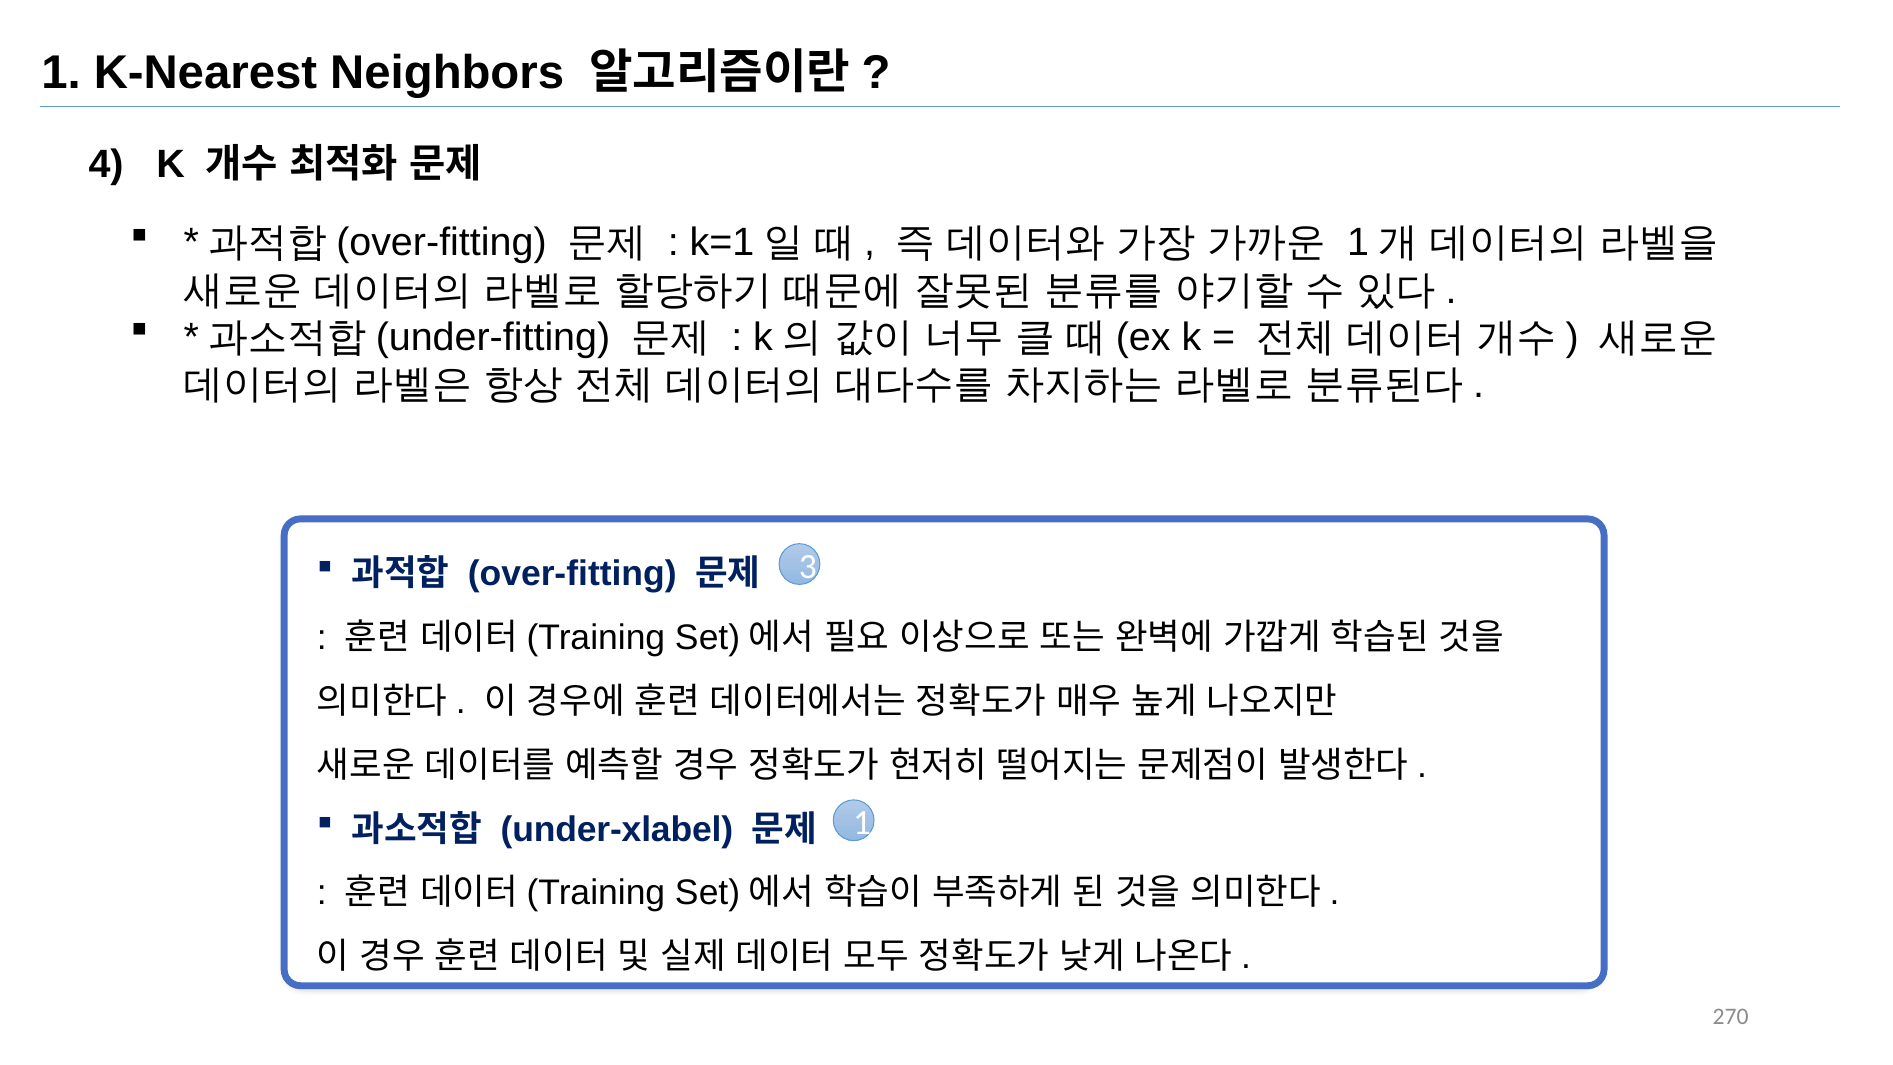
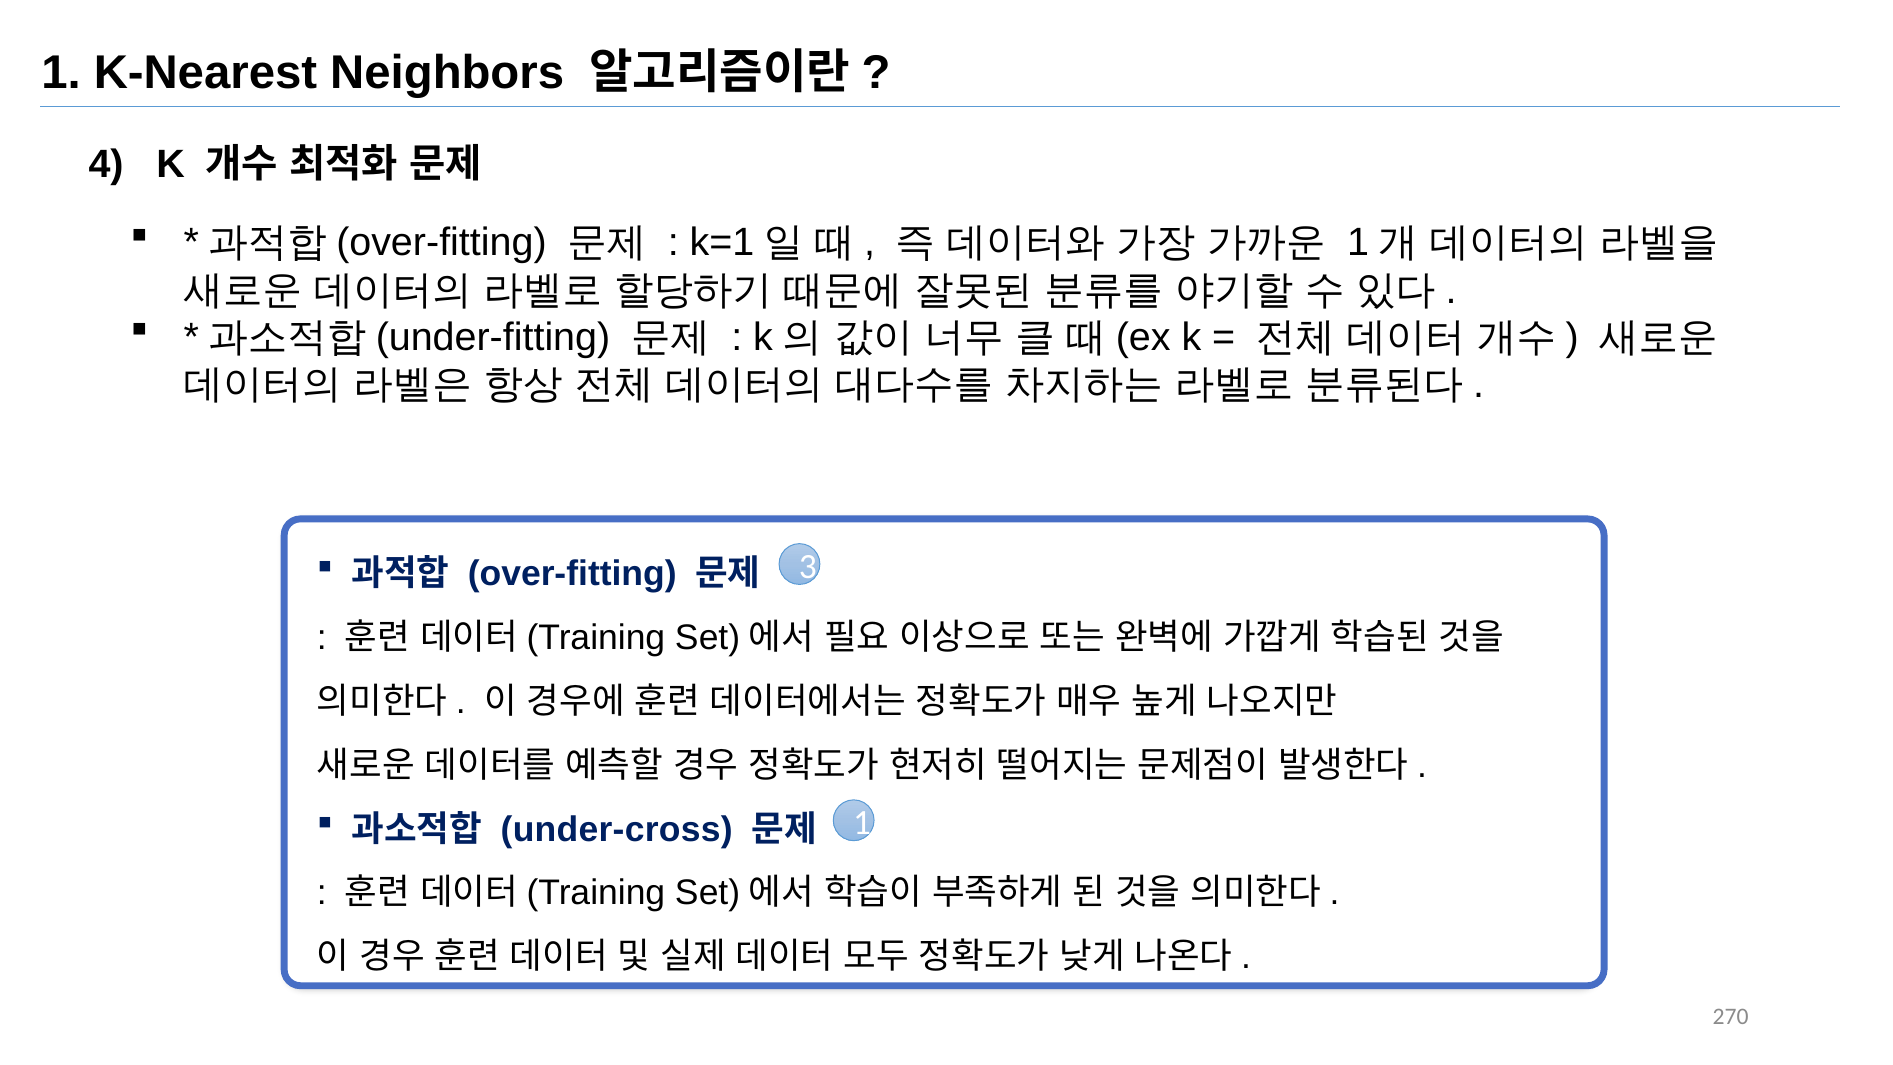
under-xlabel: under-xlabel -> under-cross (617, 829)
